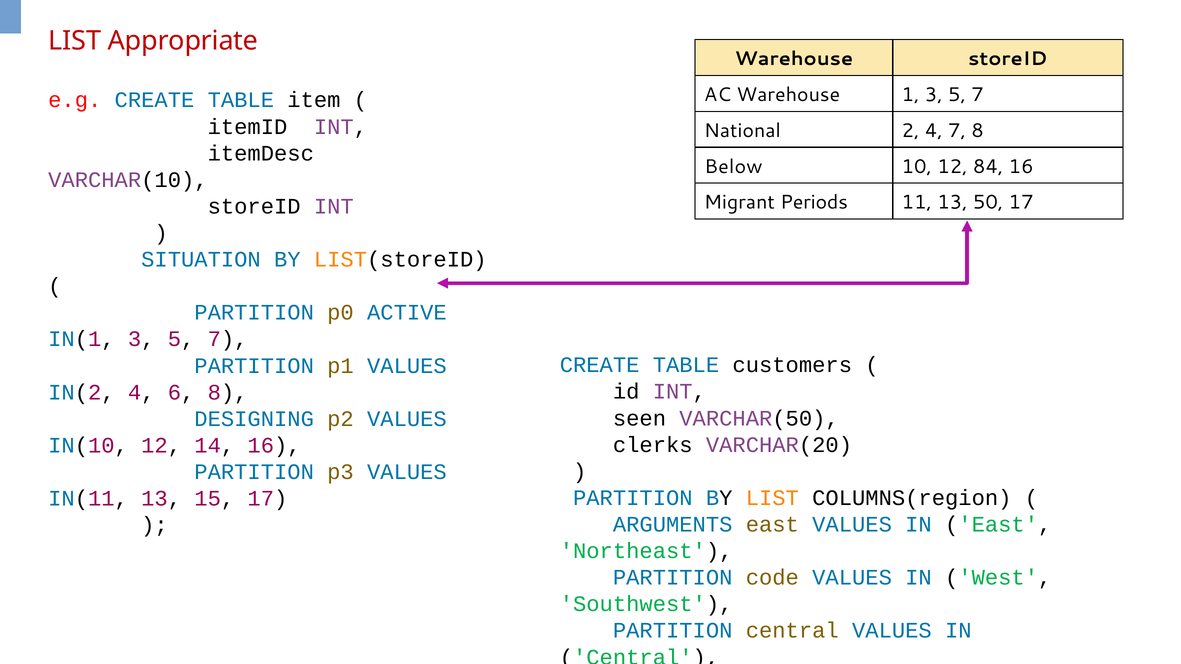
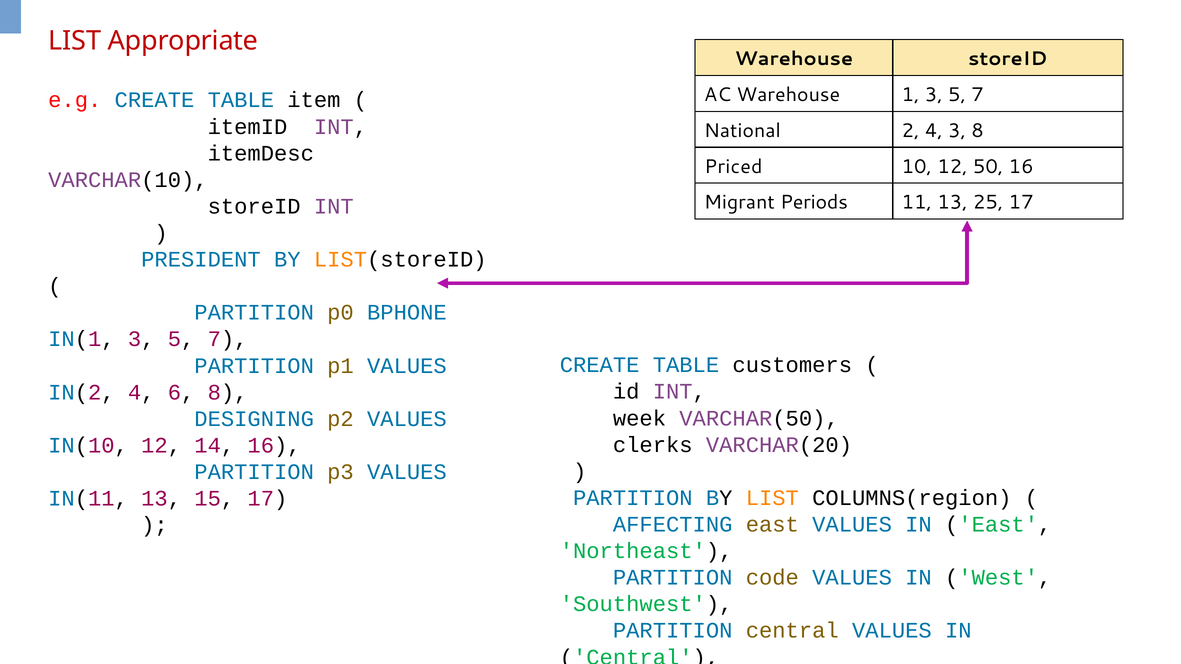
4 7: 7 -> 3 (957, 131)
Below: Below -> Priced (733, 167)
84: 84 -> 50 (988, 167)
50: 50 -> 25 (988, 203)
SITUATION: SITUATION -> PRESIDENT (201, 260)
ACTIVE: ACTIVE -> BPHONE (407, 313)
seen: seen -> week (639, 418)
ARGUMENTS: ARGUMENTS -> AFFECTING (673, 525)
